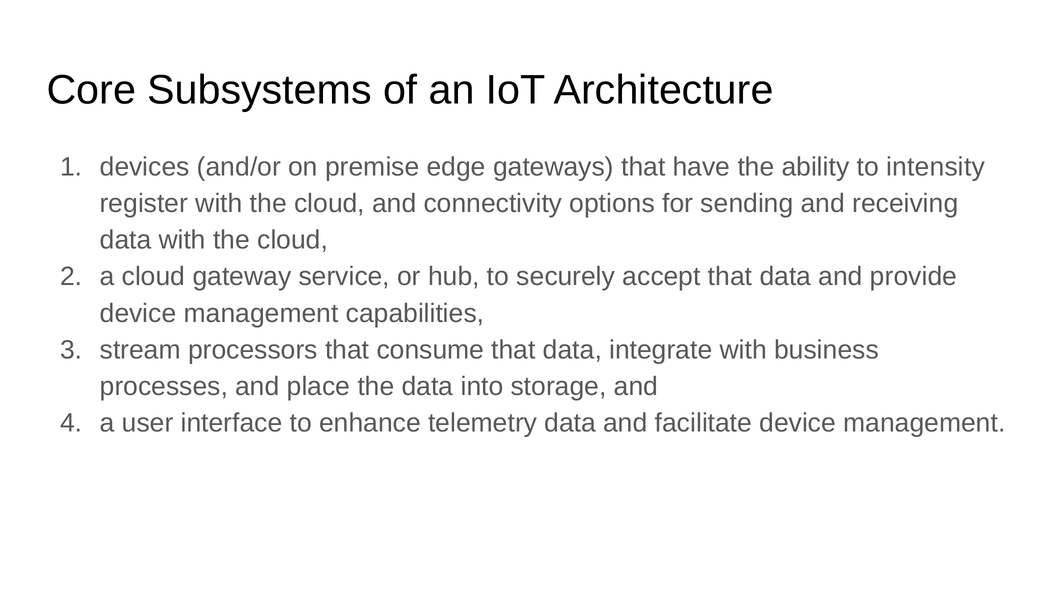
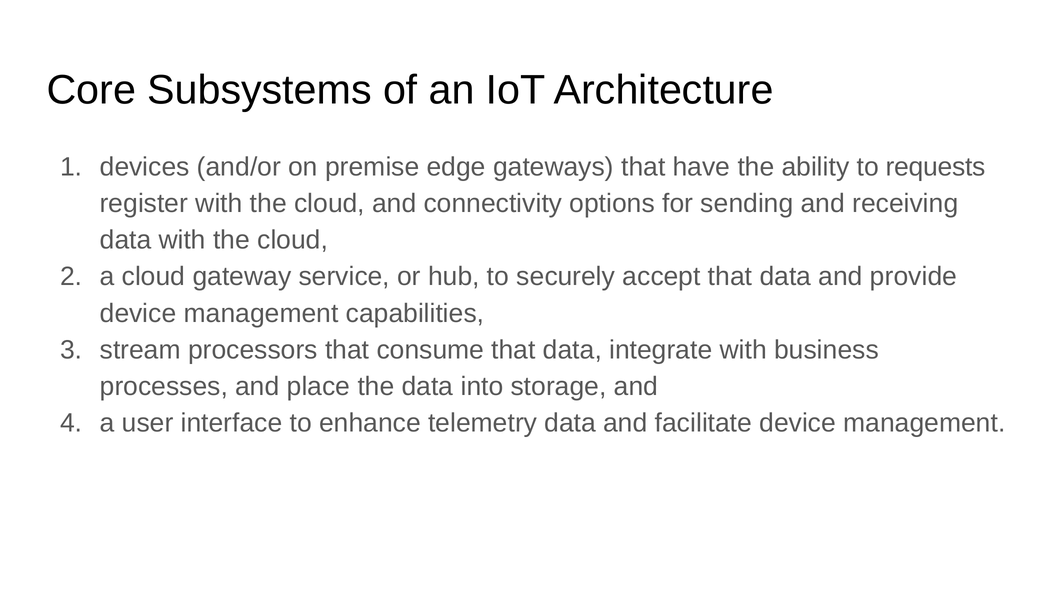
intensity: intensity -> requests (936, 167)
